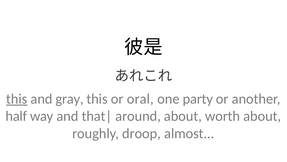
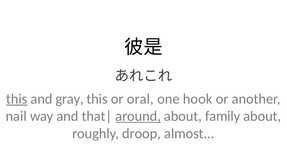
party: party -> hook (198, 99)
half: half -> nail (16, 116)
around underline: none -> present (138, 116)
worth: worth -> family (223, 116)
